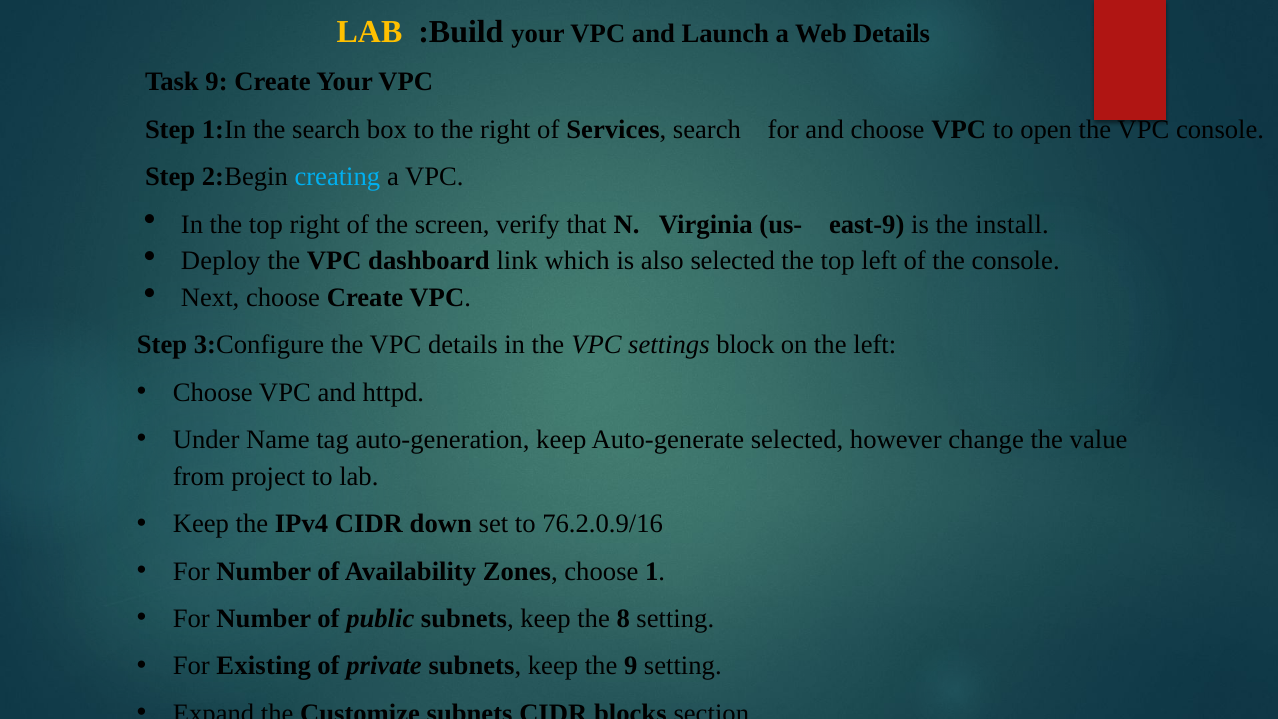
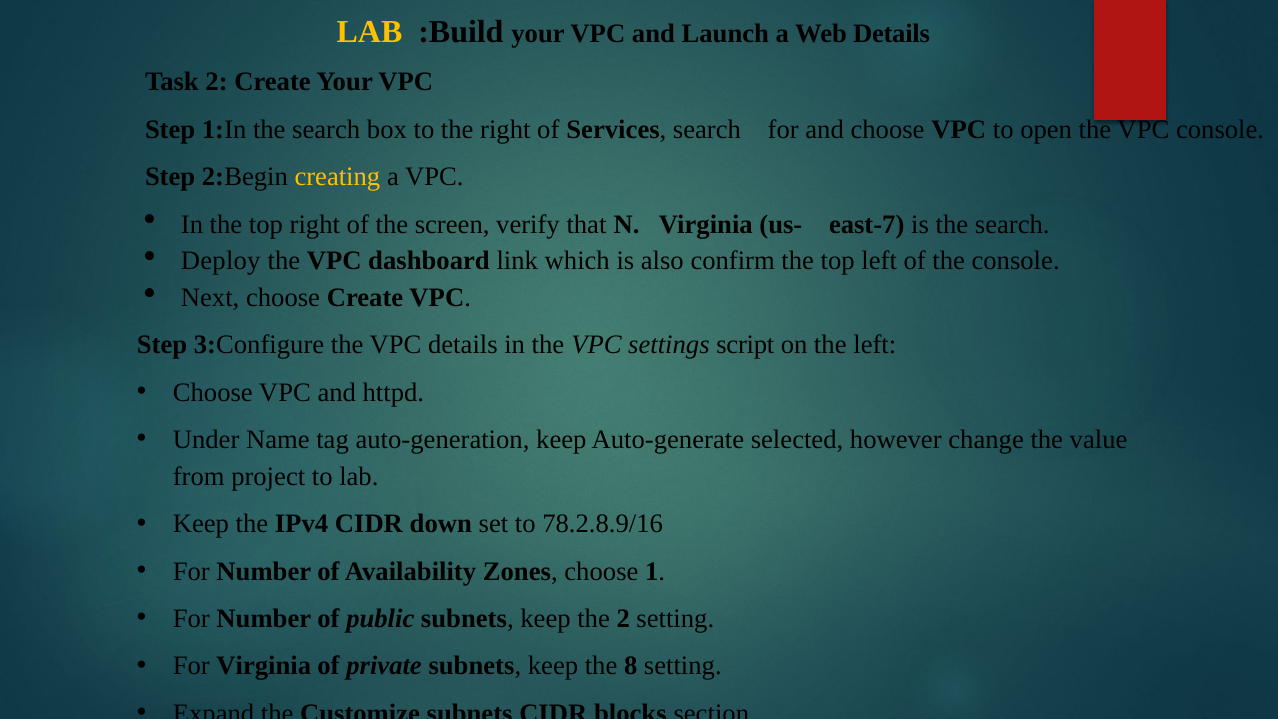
Task 9: 9 -> 2 (217, 82)
creating colour: light blue -> yellow (337, 177)
east-9: east-9 -> east-7 (867, 224)
is the install: install -> search (1012, 224)
also selected: selected -> confirm (733, 261)
block: block -> script (745, 345)
76.2.0.9/16: 76.2.0.9/16 -> 78.2.8.9/16 (603, 524)
the 8: 8 -> 2 (623, 619)
For Existing: Existing -> Virginia (264, 666)
the 9: 9 -> 8 (631, 666)
